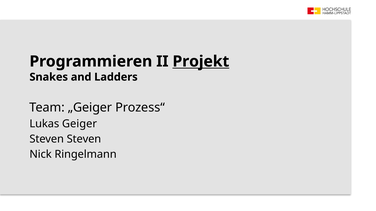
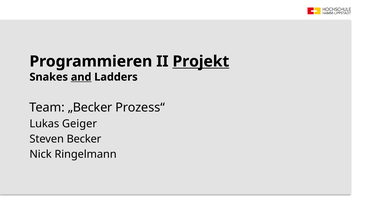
and underline: none -> present (81, 77)
„Geiger: „Geiger -> „Becker (90, 108)
Steven Steven: Steven -> Becker (84, 139)
